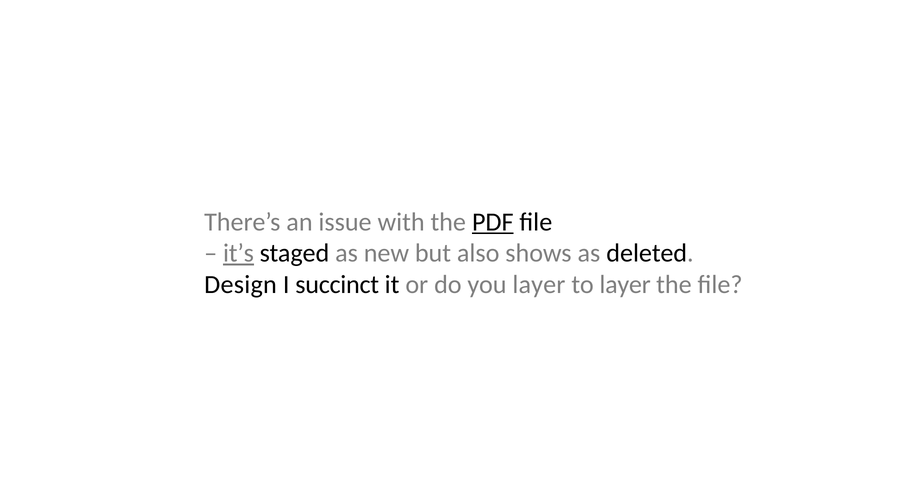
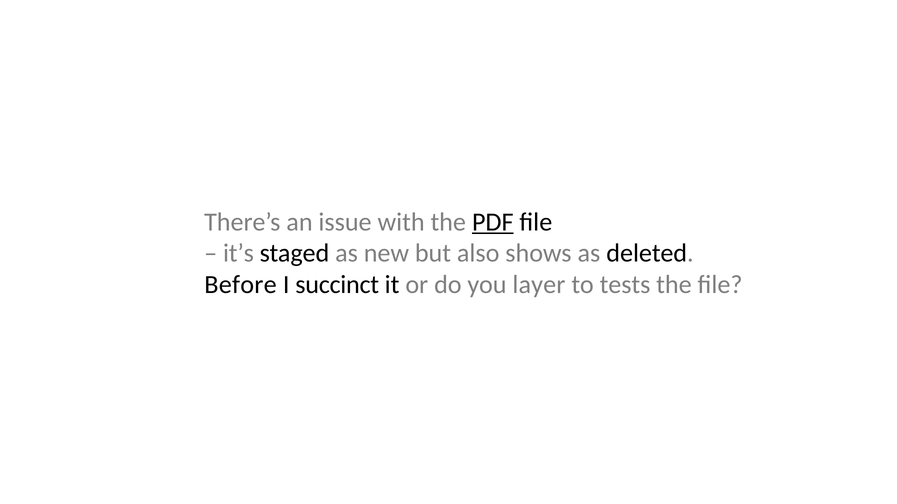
it’s underline: present -> none (238, 254)
Design: Design -> Before (241, 285)
to layer: layer -> tests (625, 285)
